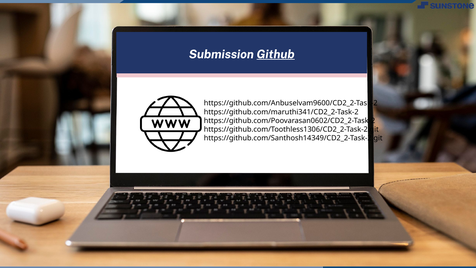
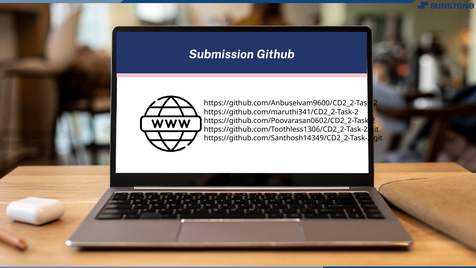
Github underline: present -> none (276, 54)
